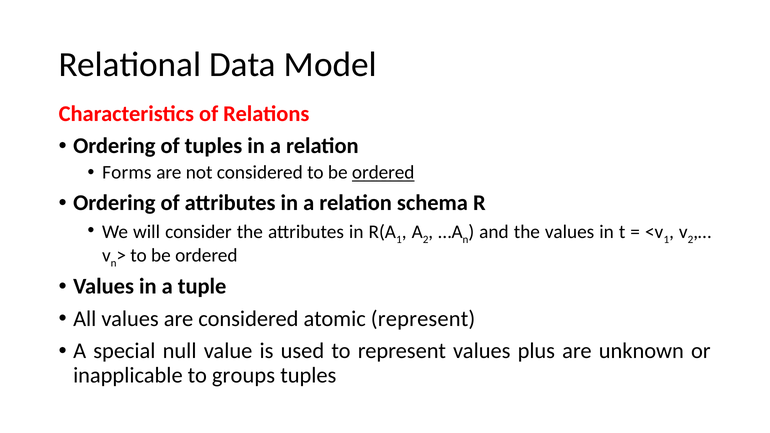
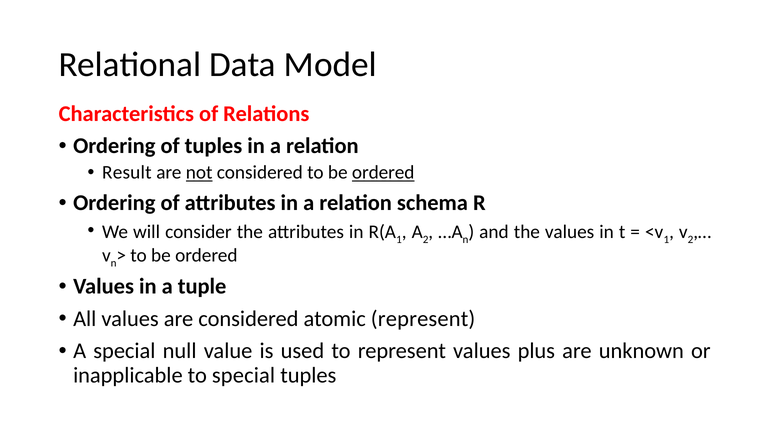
Forms: Forms -> Result (127, 173)
not underline: none -> present (199, 173)
to groups: groups -> special (244, 375)
